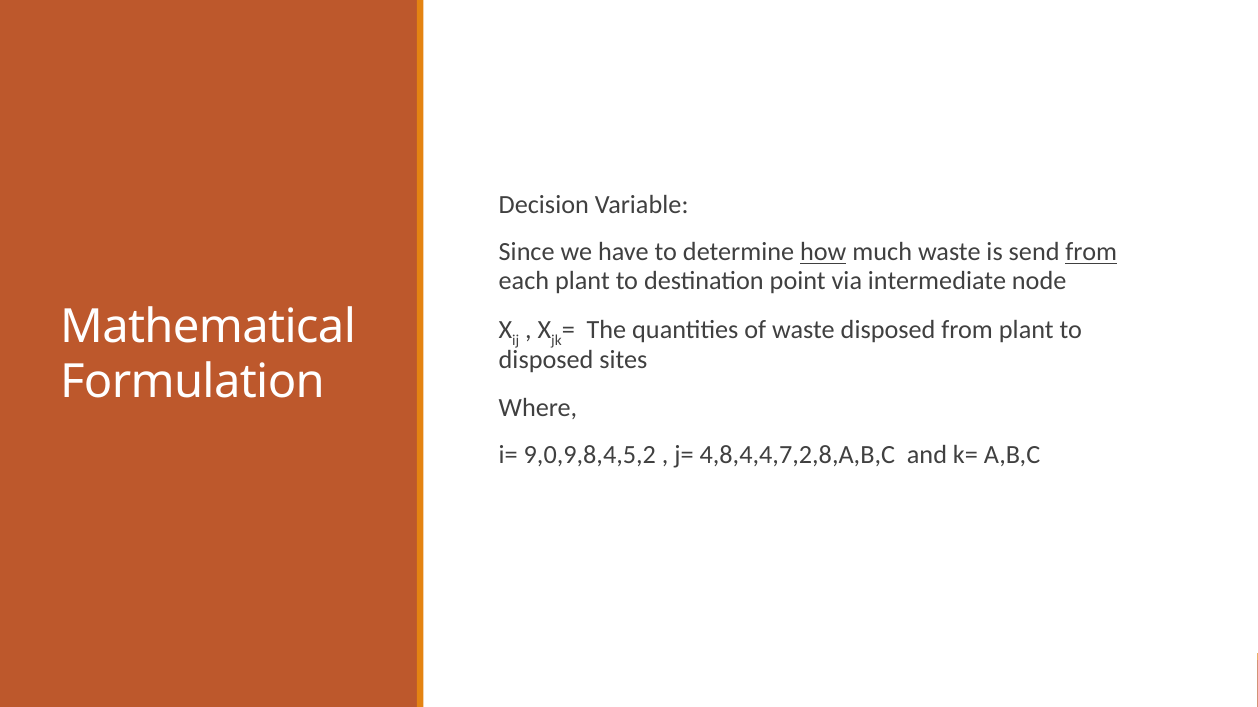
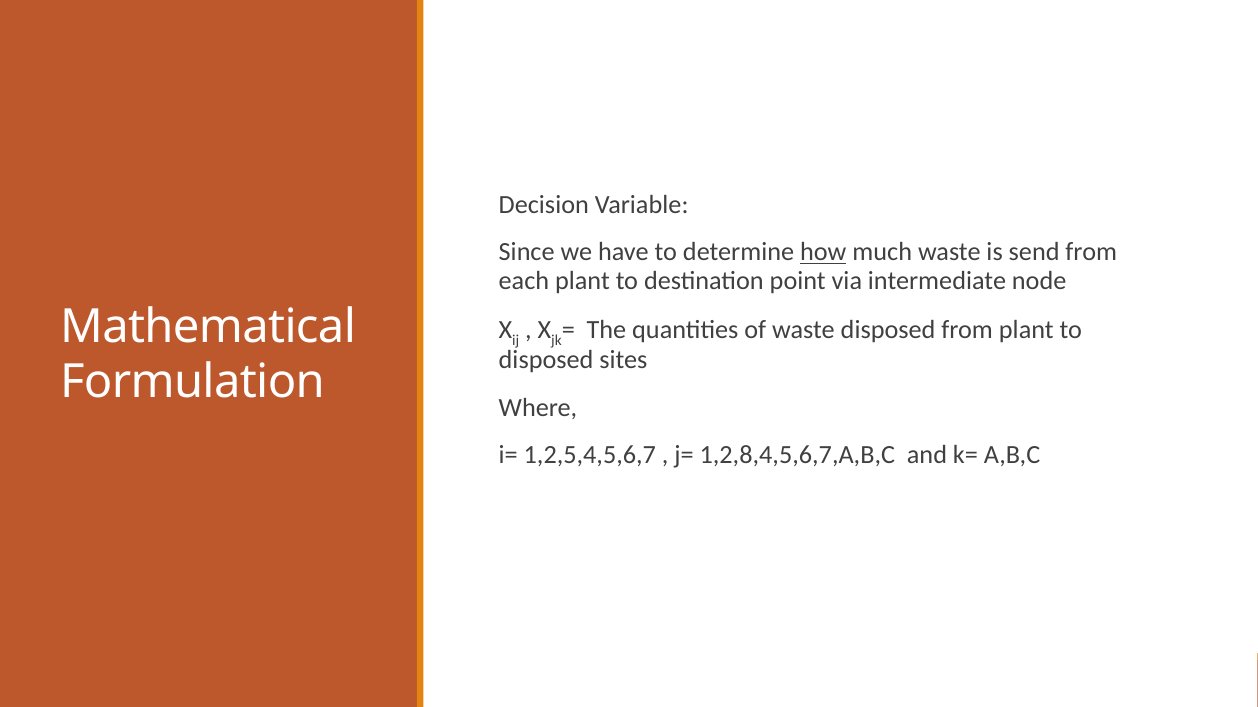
from underline: present -> none (1091, 252)
9,0,9,8,4,5,2: 9,0,9,8,4,5,2 -> 1,2,5,4,5,6,7 (590, 455)
4,8,4,4,7,2,8,A,B,C: 4,8,4,4,7,2,8,A,B,C -> 1,2,8,4,5,6,7,A,B,C (797, 455)
